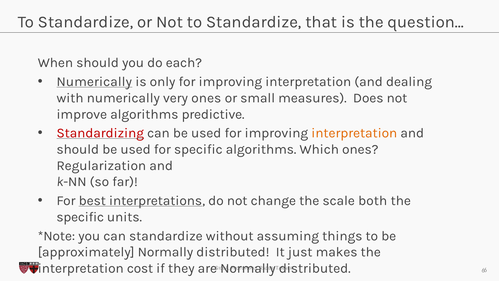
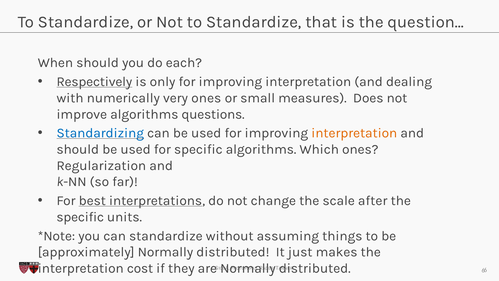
Numerically: Numerically -> Respectively (94, 82)
predictive: predictive -> questions (213, 114)
Standardizing colour: red -> blue (100, 133)
both: both -> after (373, 201)
